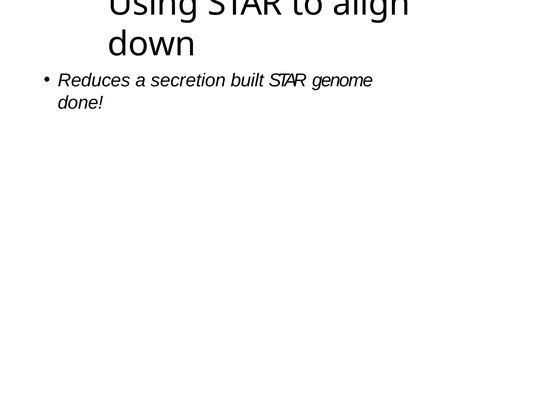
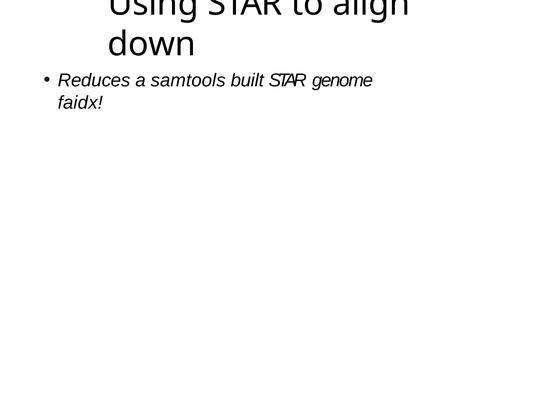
secretion: secretion -> samtools (188, 80)
done: done -> faidx (80, 103)
